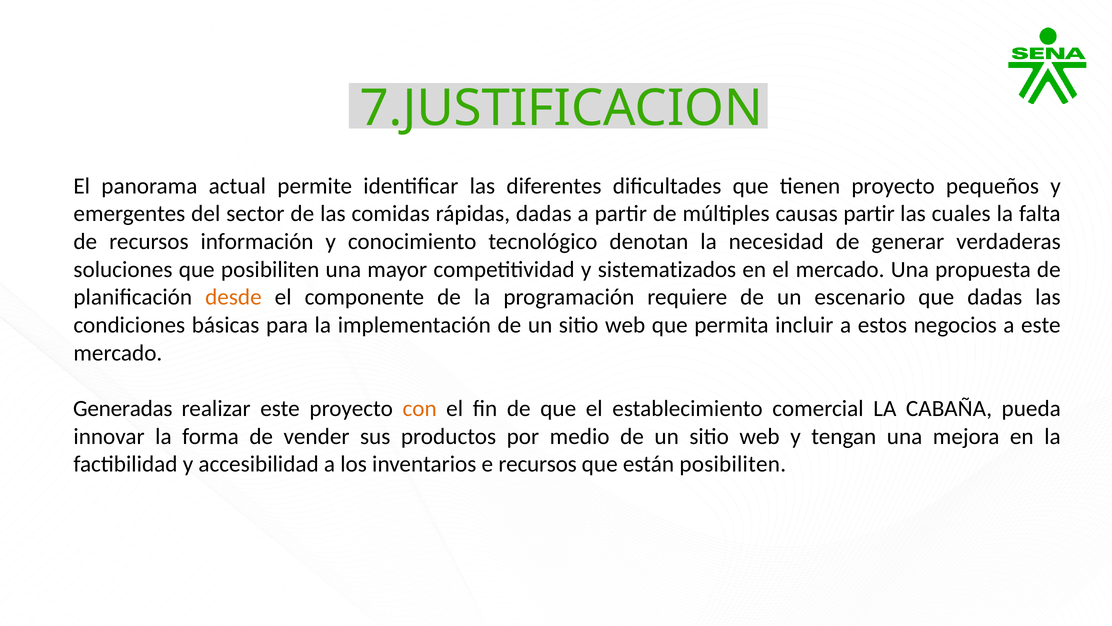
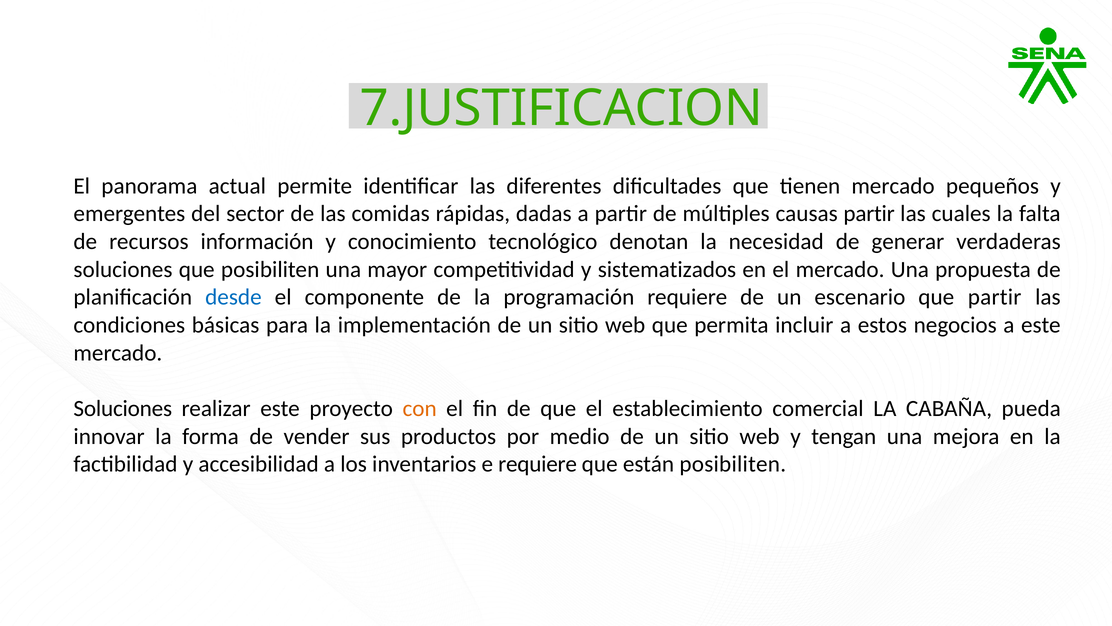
tienen proyecto: proyecto -> mercado (893, 186)
desde colour: orange -> blue (233, 297)
que dadas: dadas -> partir (995, 297)
Generadas: Generadas -> Soluciones (123, 408)
e recursos: recursos -> requiere (538, 464)
